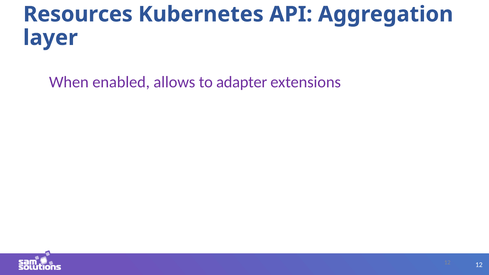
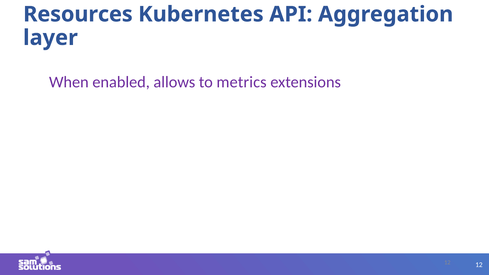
adapter: adapter -> metrics (242, 82)
